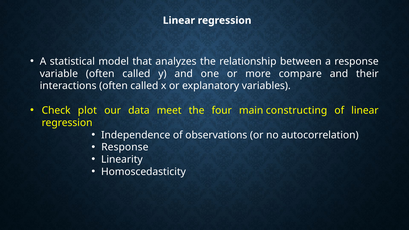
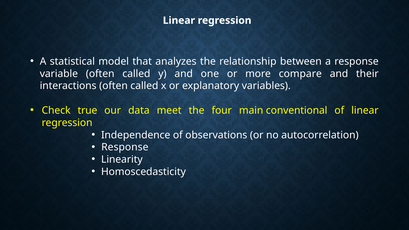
plot: plot -> true (87, 110)
constructing: constructing -> conventional (297, 110)
